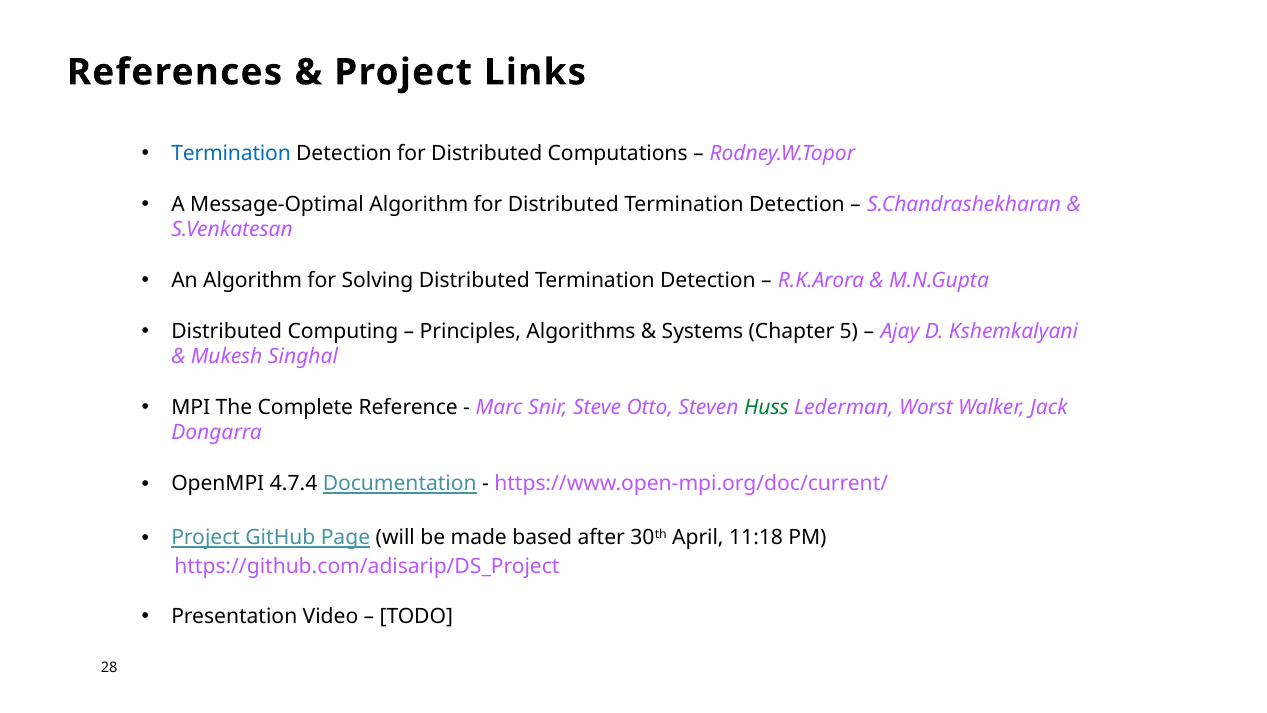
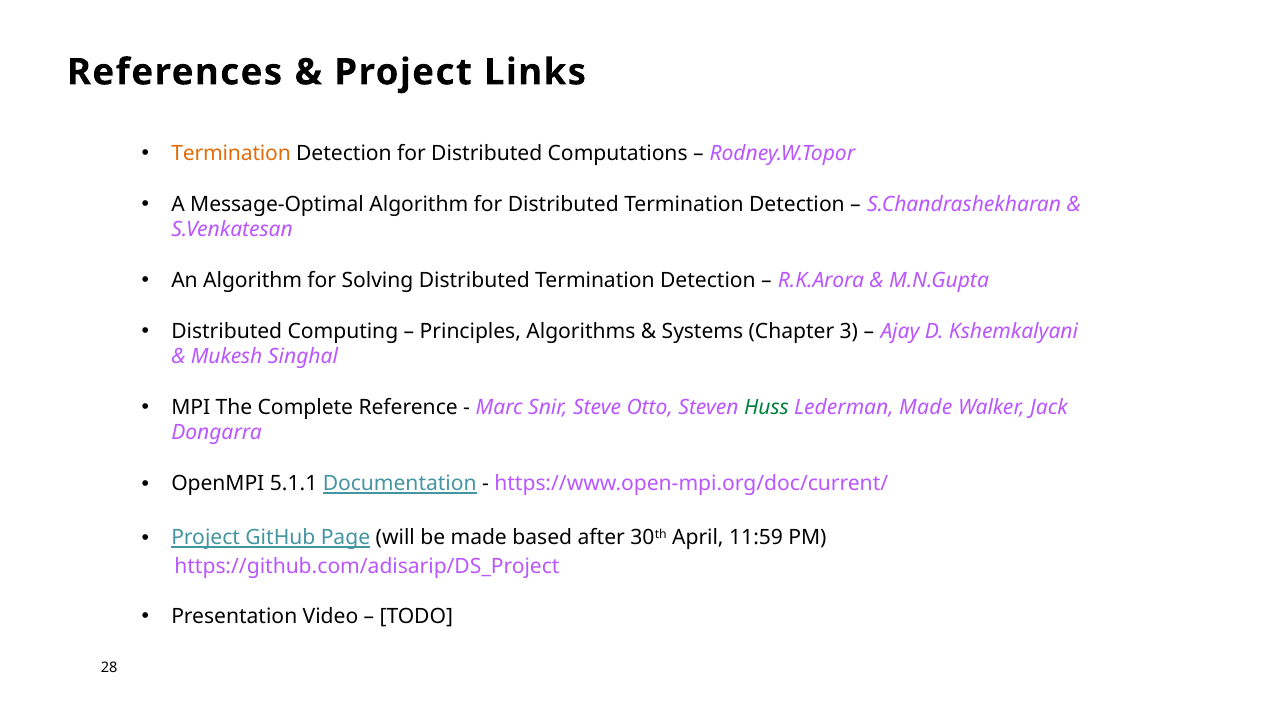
Termination colour: blue -> orange (231, 154)
5: 5 -> 3 (849, 331)
Lederman Worst: Worst -> Made (926, 407)
4.7.4: 4.7.4 -> 5.1.1 (294, 483)
11:18: 11:18 -> 11:59 (756, 537)
